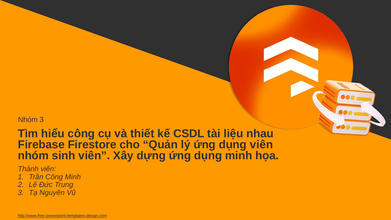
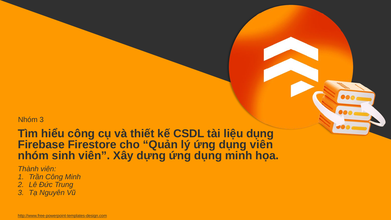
liệu nhau: nhau -> dụng (260, 134)
